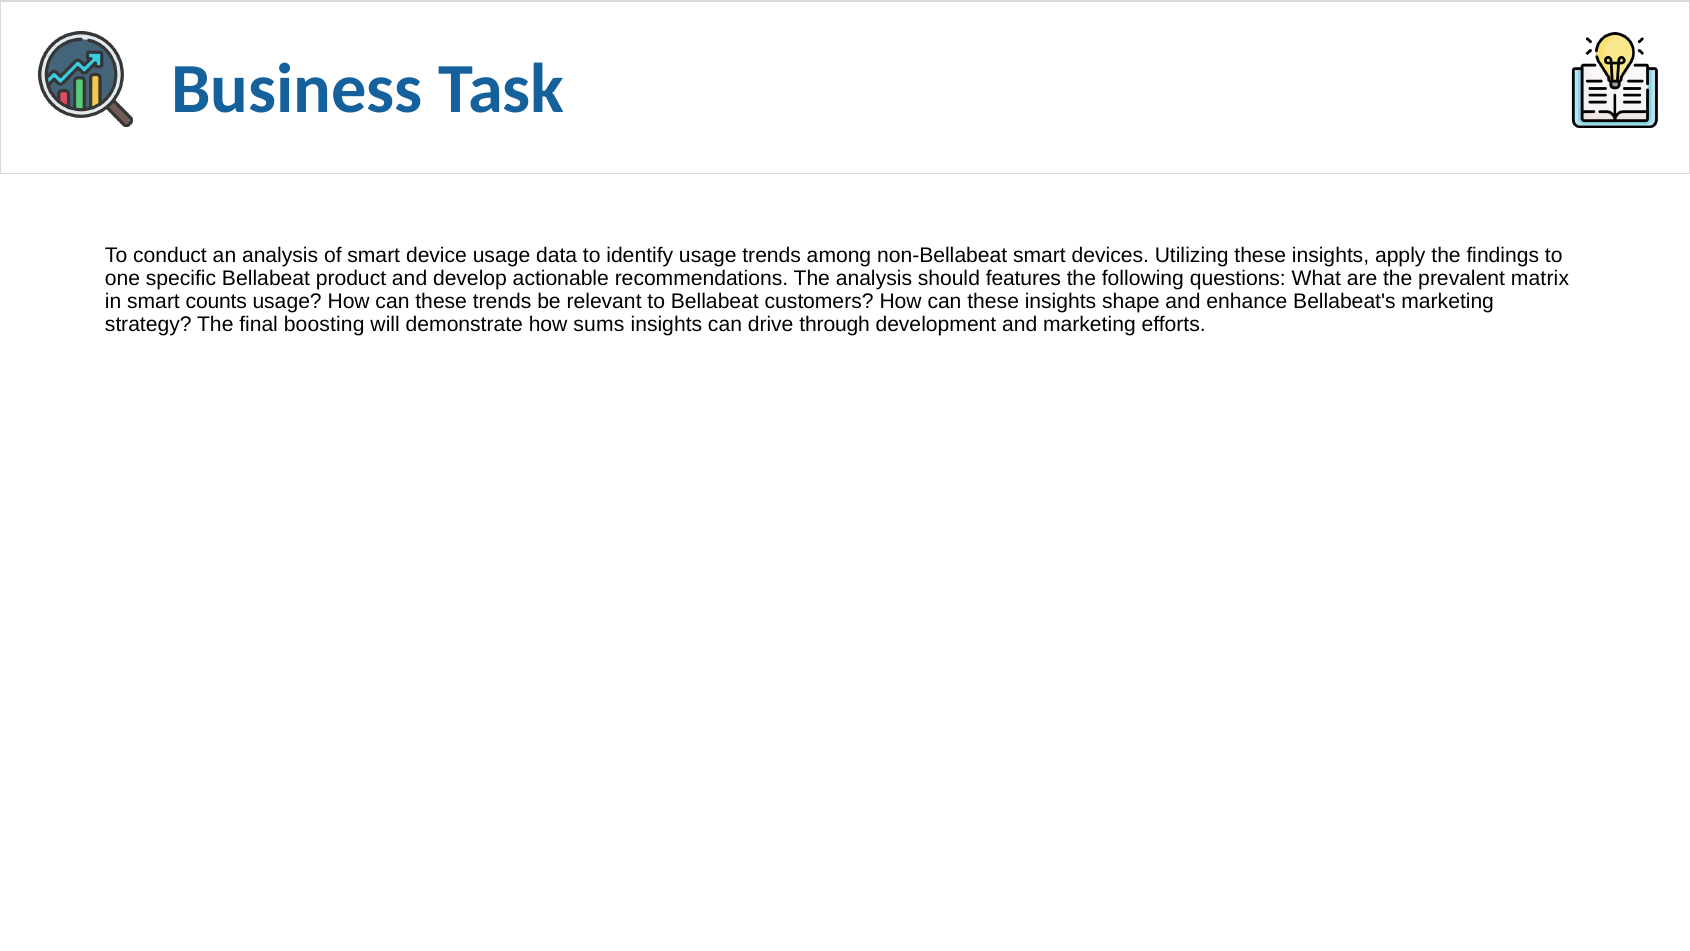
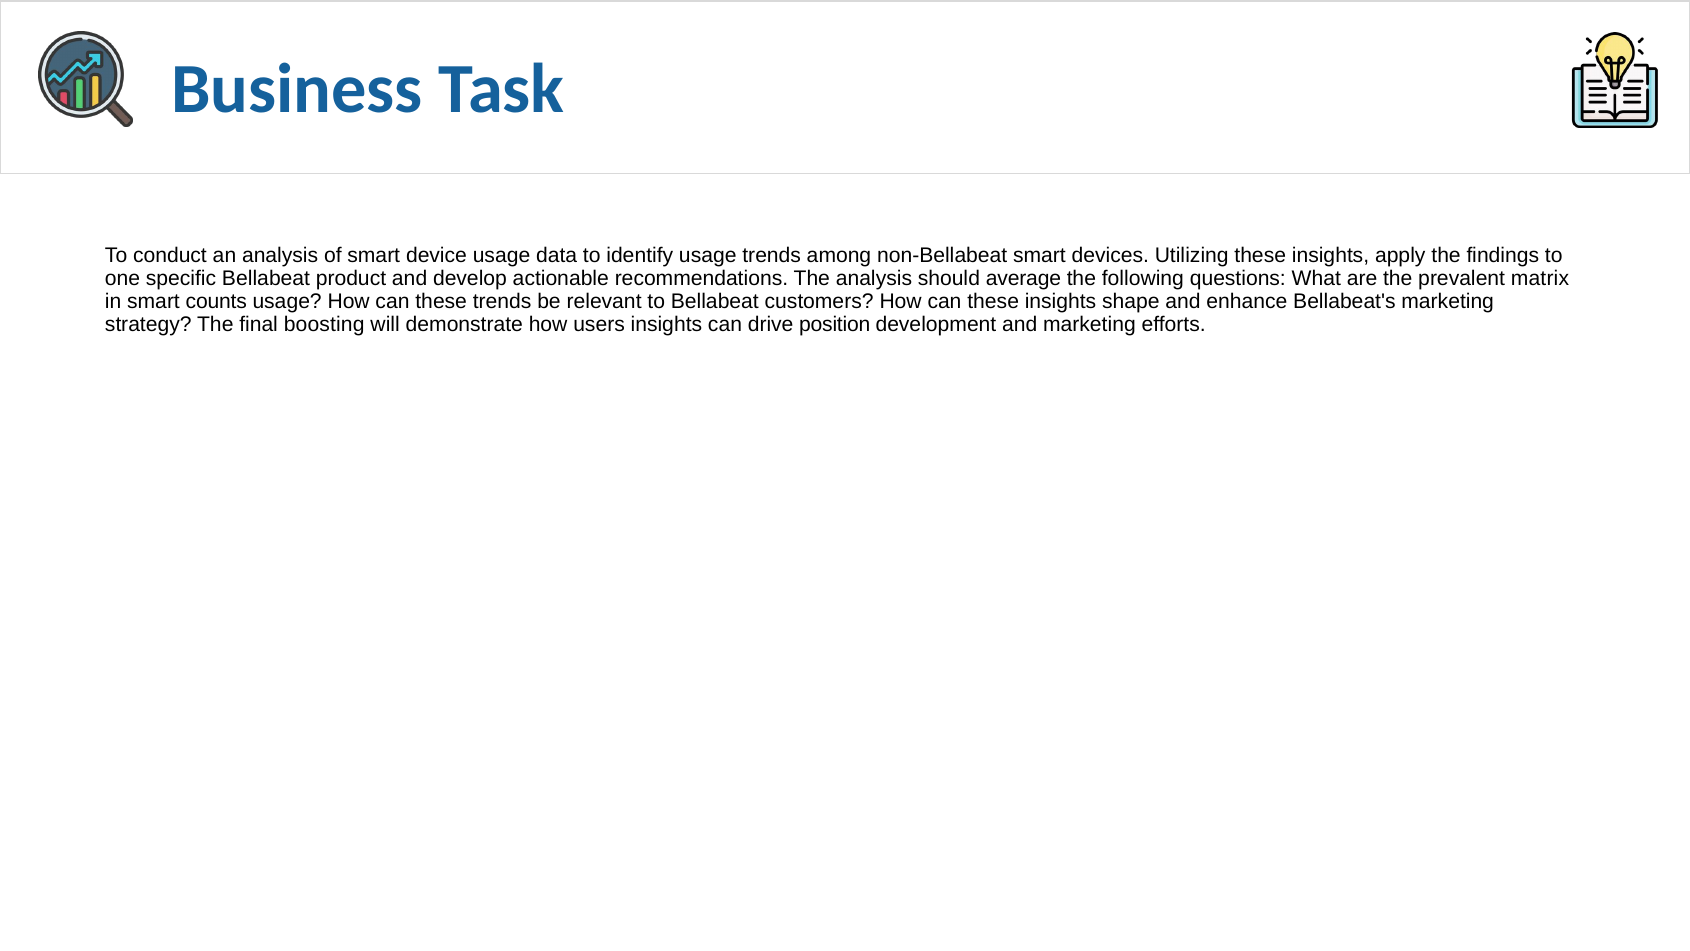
features: features -> average (1023, 278)
sums: sums -> users (599, 324)
through: through -> position (835, 324)
